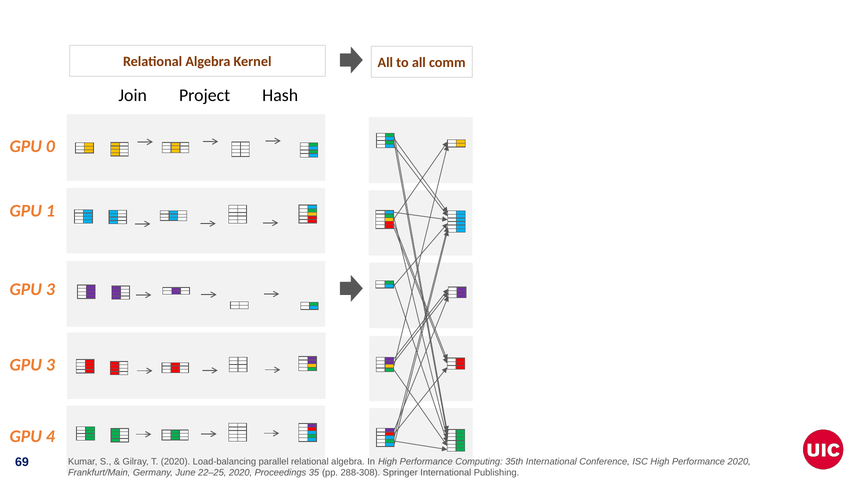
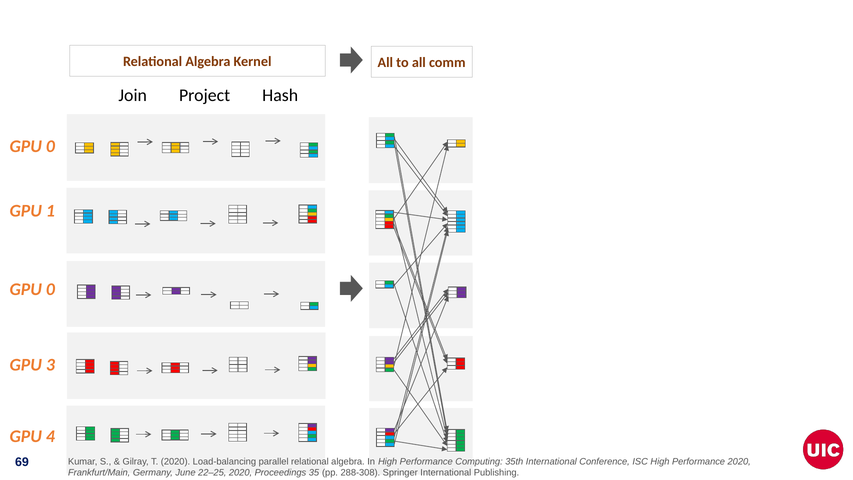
3: 3 -> 0 (50, 289)
